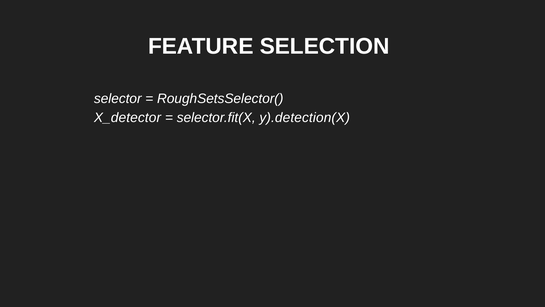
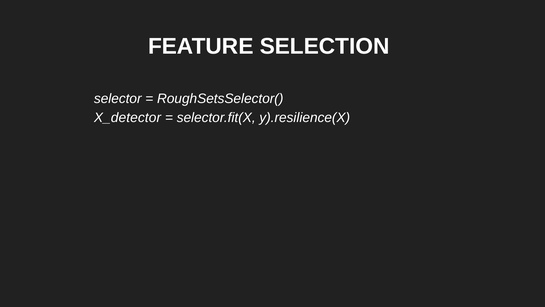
y).detection(X: y).detection(X -> y).resilience(X (305, 117)
